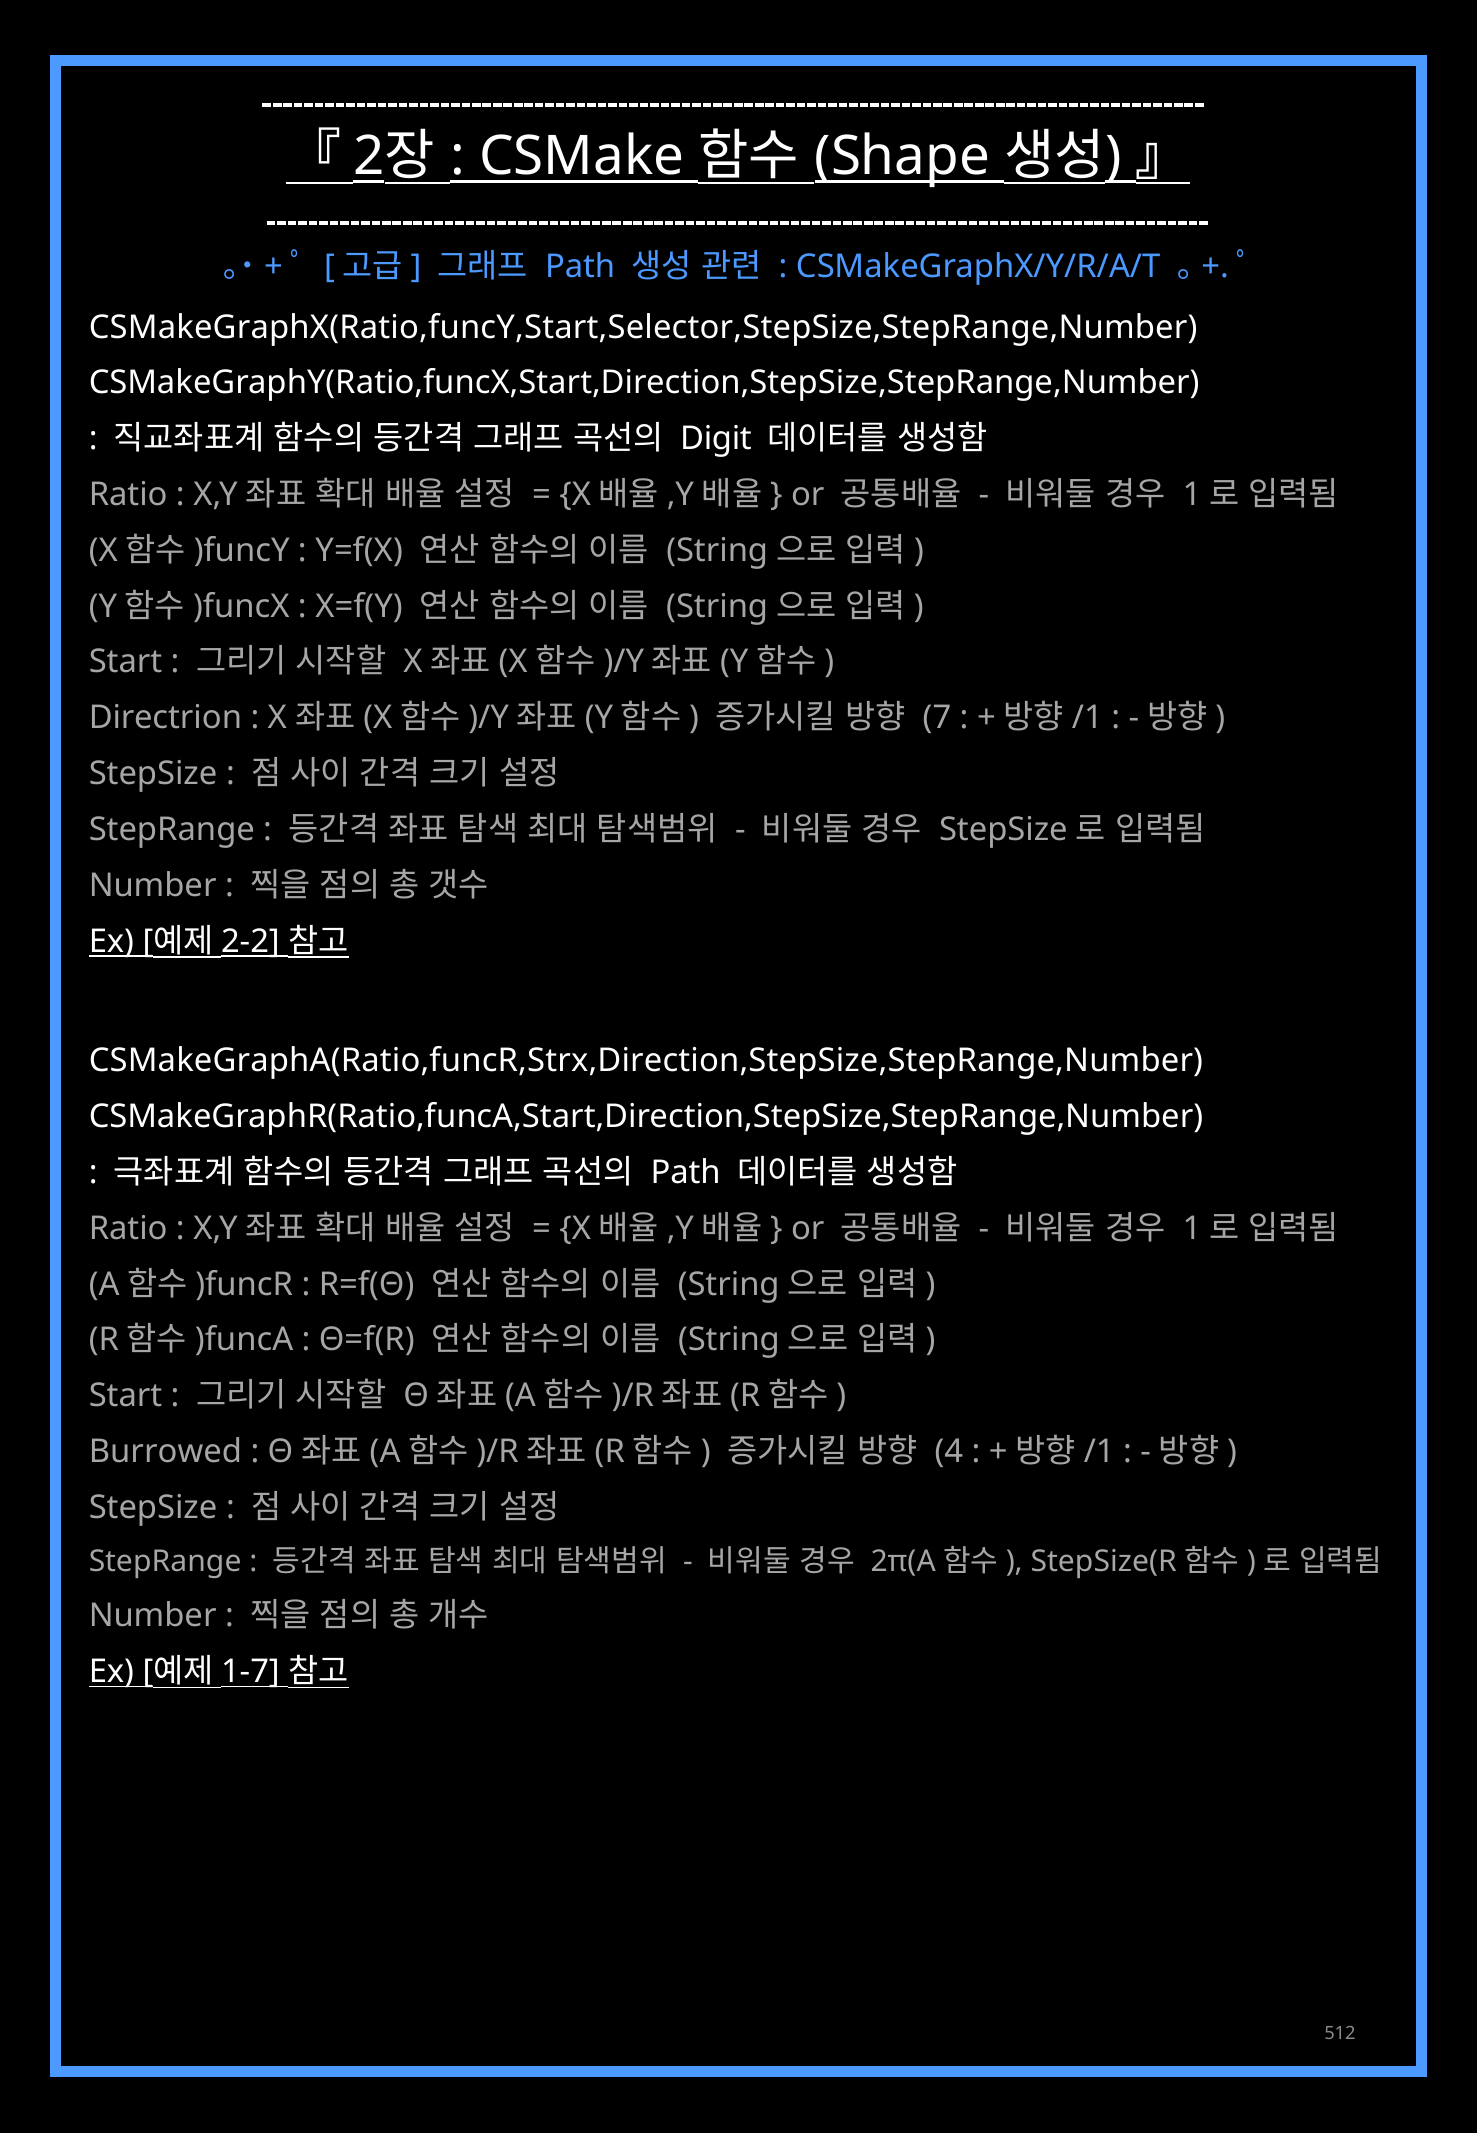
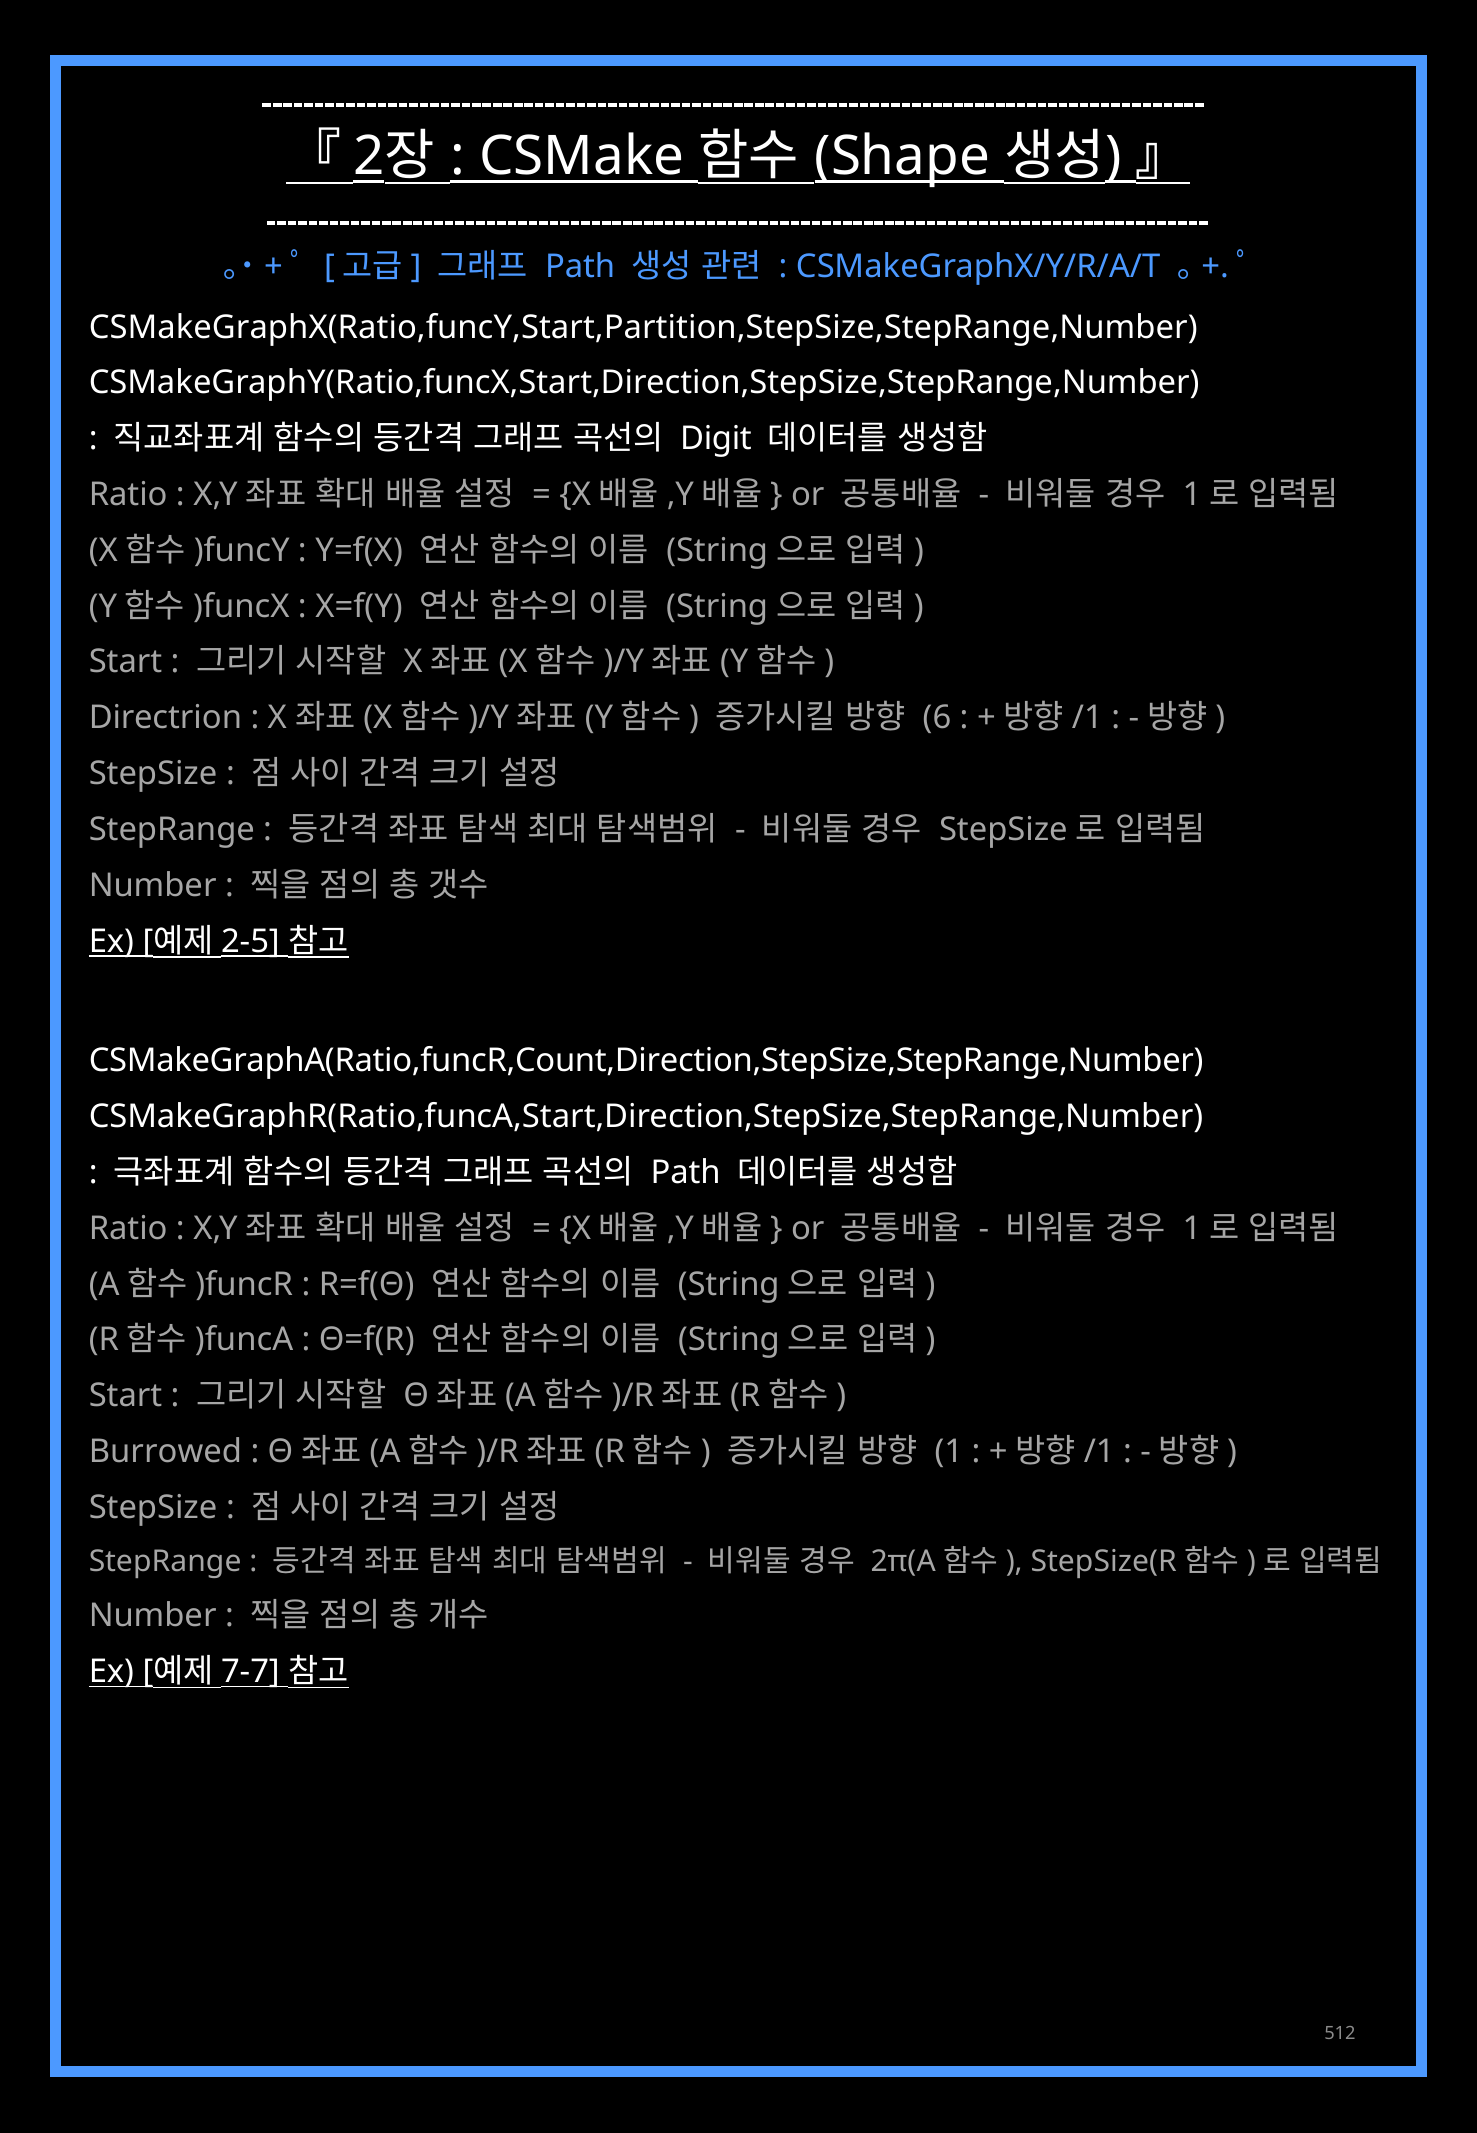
CSMakeGraphX(Ratio,funcY,Start,Selector,StepSize,StepRange,Number: CSMakeGraphX(Ratio,funcY,Start,Selector,StepSize,StepRange,Number -> CSMakeGraphX(Ratio,funcY,Start,Partition,StepSize,StepRange,Number (643, 327)
7: 7 -> 6 (937, 718)
2-2: 2-2 -> 2-5 (250, 941)
CSMakeGraphA(Ratio,funcR,Strx,Direction,StepSize,StepRange,Number: CSMakeGraphA(Ratio,funcR,Strx,Direction,StepSize,StepRange,Number -> CSMakeGraphA(Ratio,funcR,Count,Direction,StepSize,StepRange,Number (646, 1061)
4: 4 -> 1 (949, 1452)
1-7: 1-7 -> 7-7 (250, 1672)
